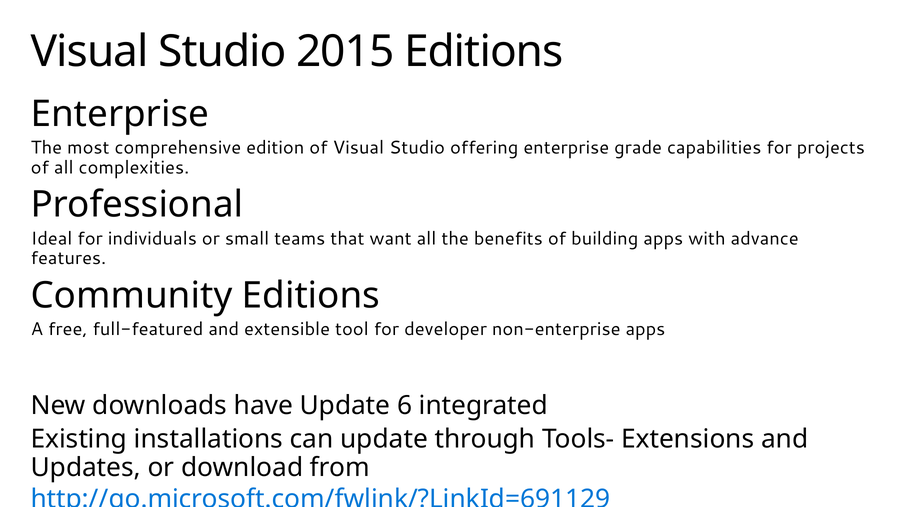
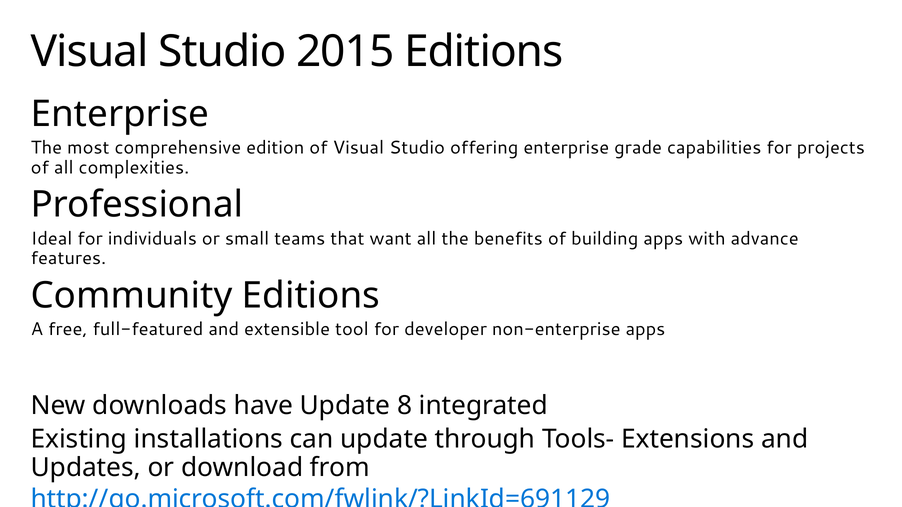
6: 6 -> 8 (405, 406)
